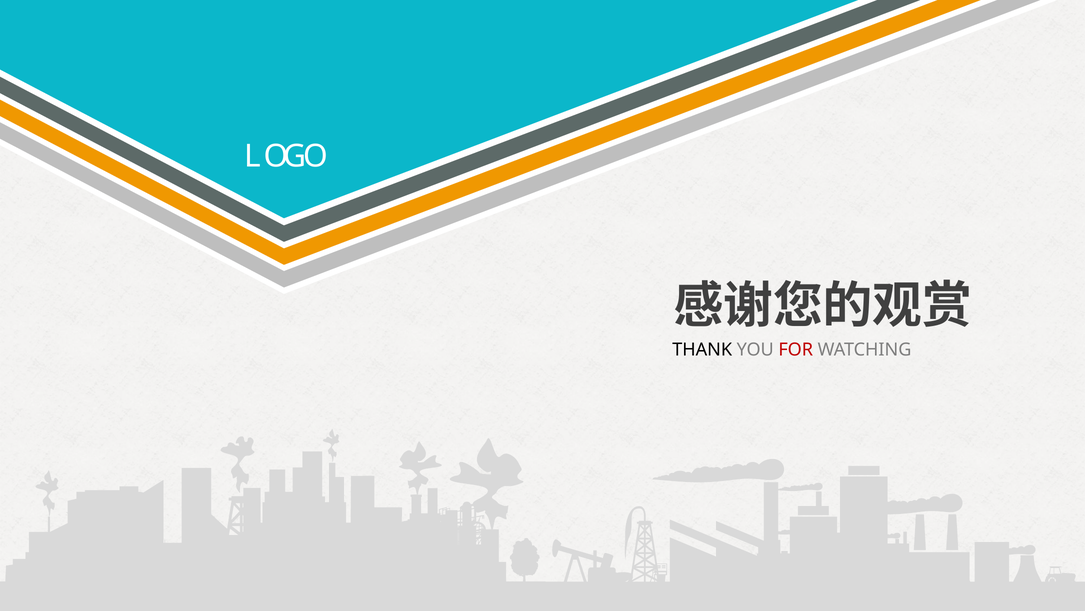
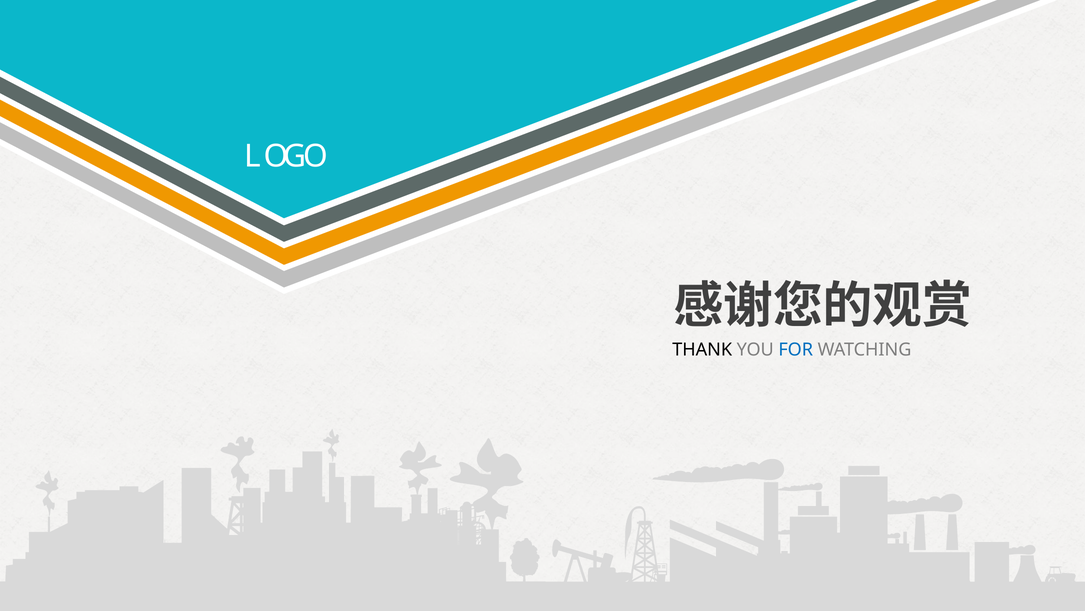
FOR colour: red -> blue (796, 350)
